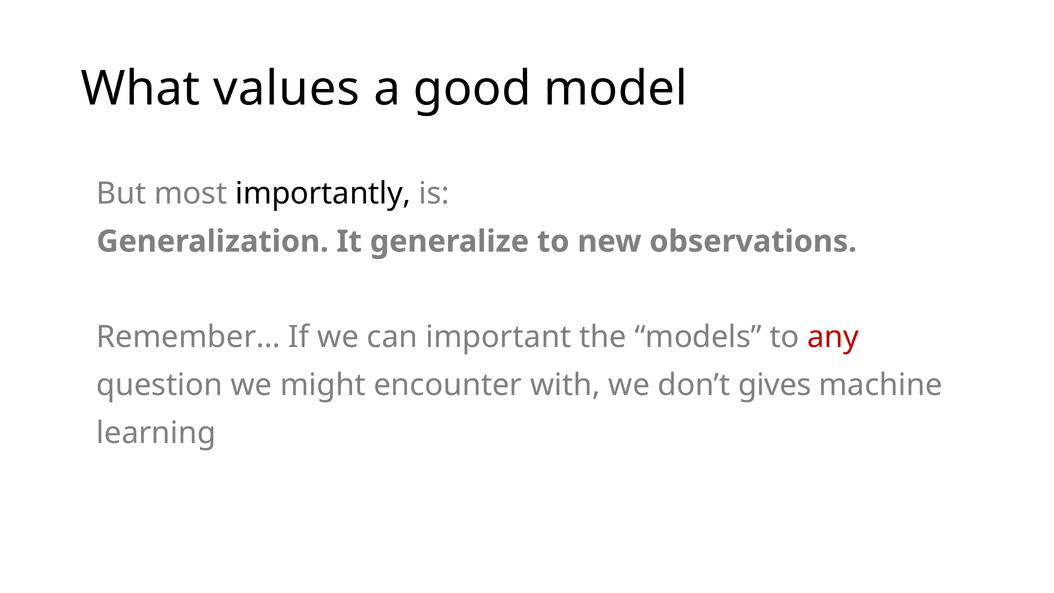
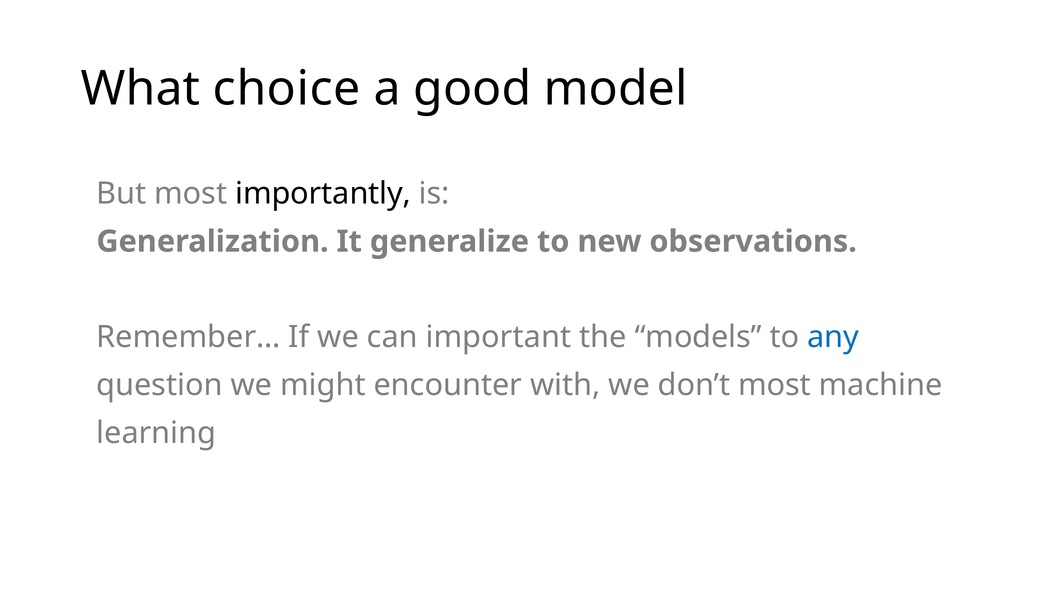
values: values -> choice (287, 89)
any colour: red -> blue (833, 337)
don’t gives: gives -> most (775, 385)
